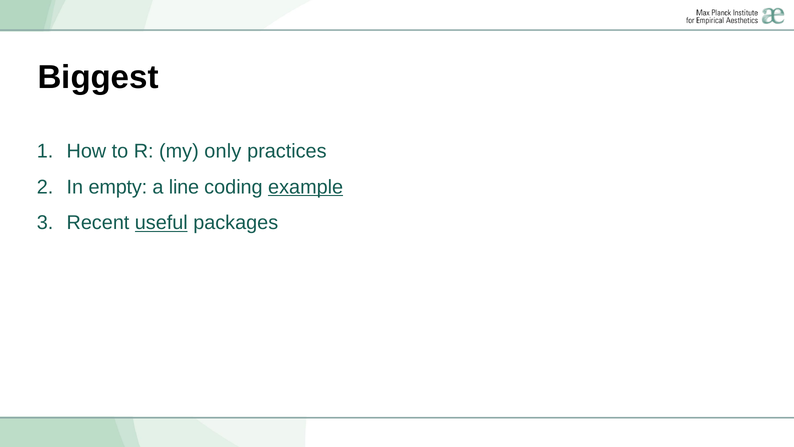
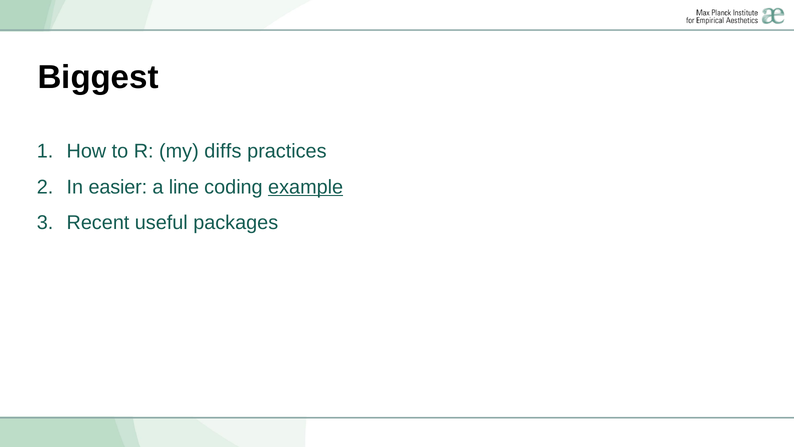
only: only -> diffs (223, 151)
empty: empty -> easier (118, 187)
useful underline: present -> none (161, 223)
